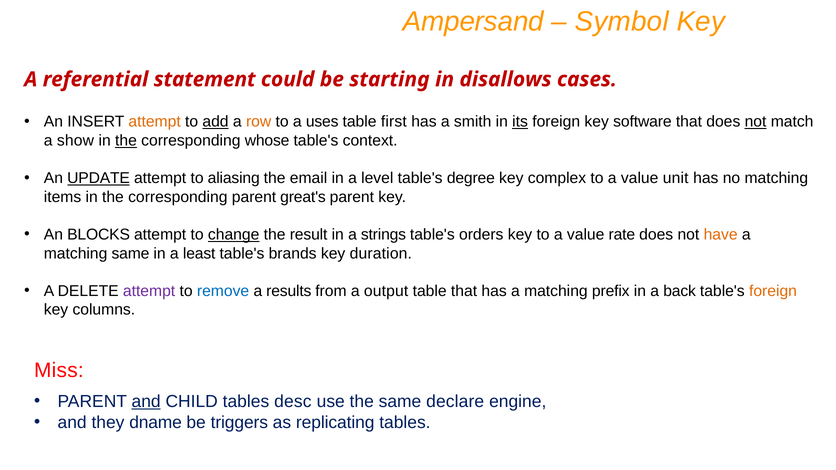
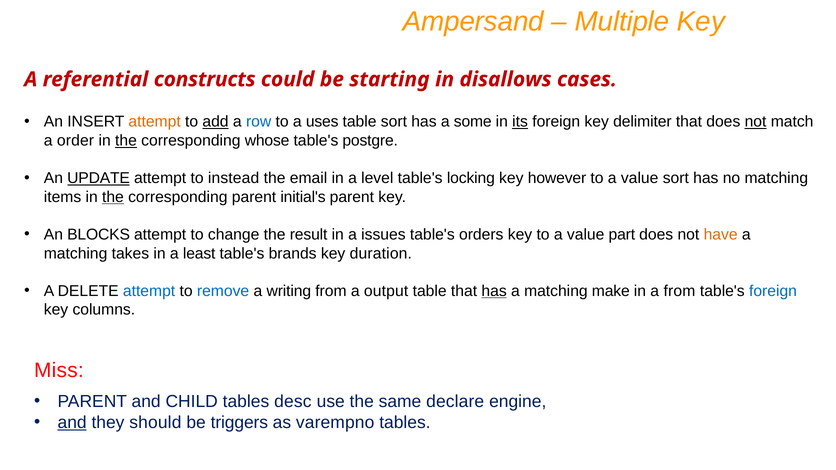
Symbol: Symbol -> Multiple (622, 22)
statement: statement -> constructs (205, 79)
row colour: orange -> blue (259, 122)
table first: first -> sort (394, 122)
smith: smith -> some (473, 122)
software: software -> delimiter (642, 122)
show: show -> order (75, 141)
context: context -> postgre (370, 141)
aliasing: aliasing -> instead (234, 178)
degree: degree -> locking (471, 178)
complex: complex -> however (557, 178)
value unit: unit -> sort (676, 178)
the underline: none -> present (113, 197)
great's: great's -> initial's (303, 197)
change underline: present -> none (234, 235)
strings: strings -> issues (383, 235)
rate: rate -> part (622, 235)
matching same: same -> takes (130, 254)
attempt colour: purple -> blue (149, 291)
results: results -> writing (289, 291)
has underline: none -> present (494, 291)
prefix: prefix -> make (611, 291)
a back: back -> from (679, 291)
foreign colour: orange -> blue (773, 291)
and underline: present -> none (146, 402)
and underline: none -> present (72, 423)
dname: dname -> should (155, 423)
replicating: replicating -> varempno (335, 423)
